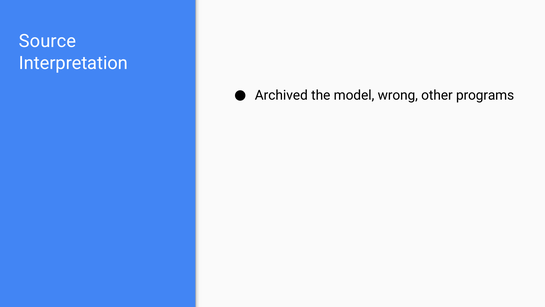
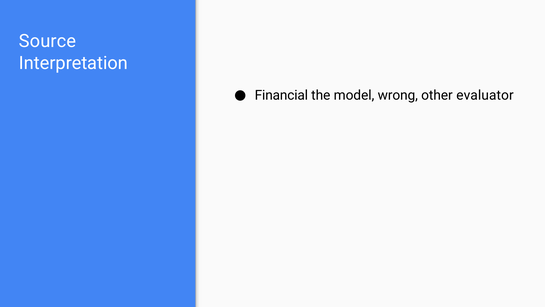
Archived: Archived -> Financial (281, 95)
programs: programs -> evaluator (485, 95)
